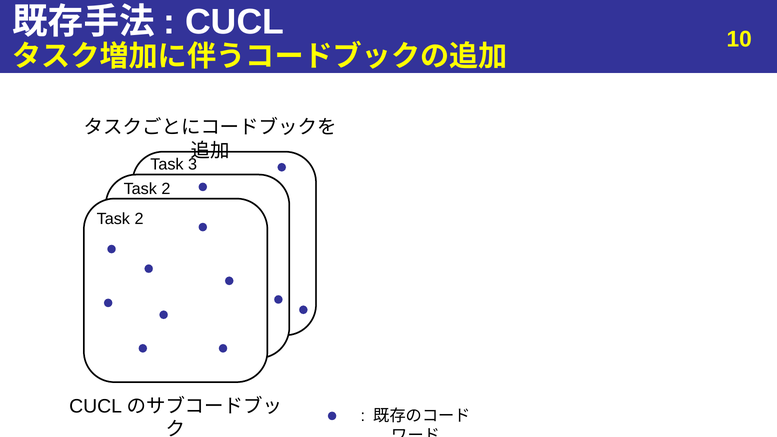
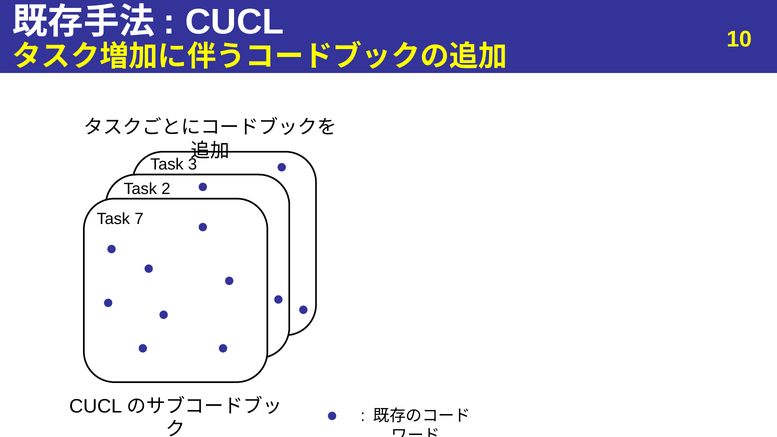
2: 2 -> 7 (139, 219)
